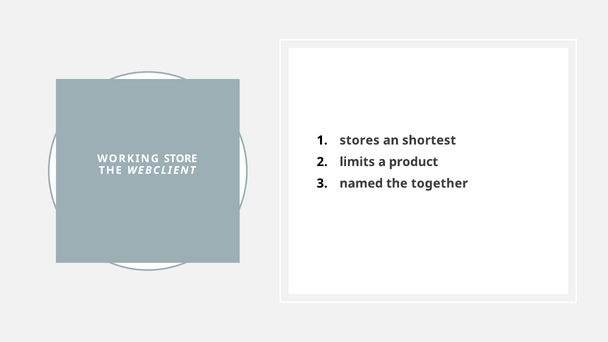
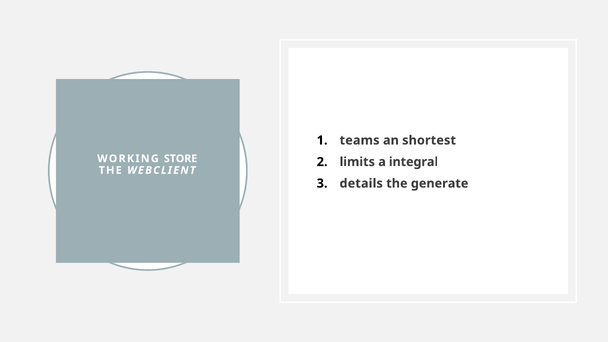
stores: stores -> teams (360, 140)
product: product -> integral (413, 162)
named: named -> details (361, 183)
together: together -> generate (440, 183)
